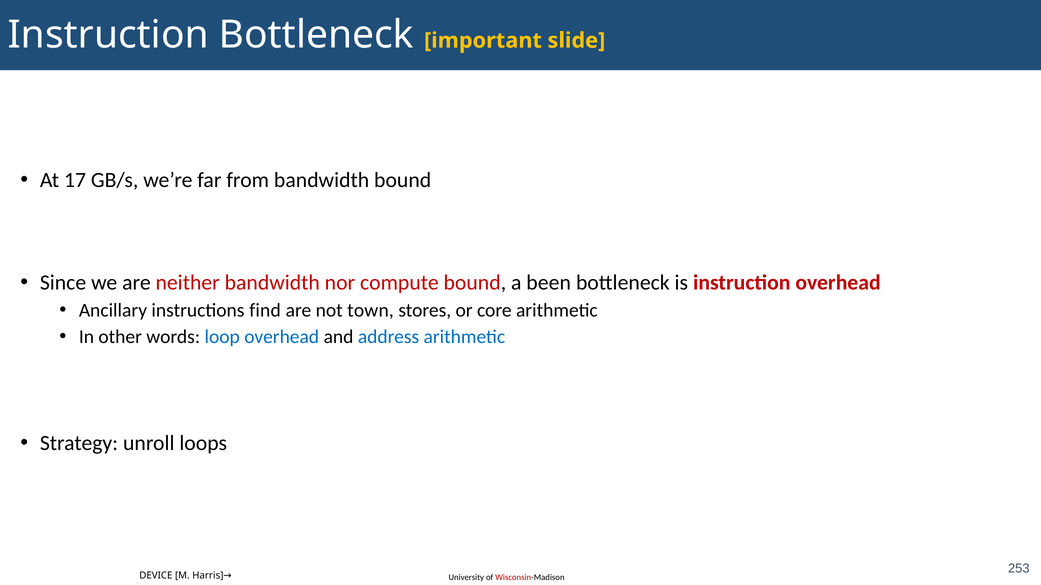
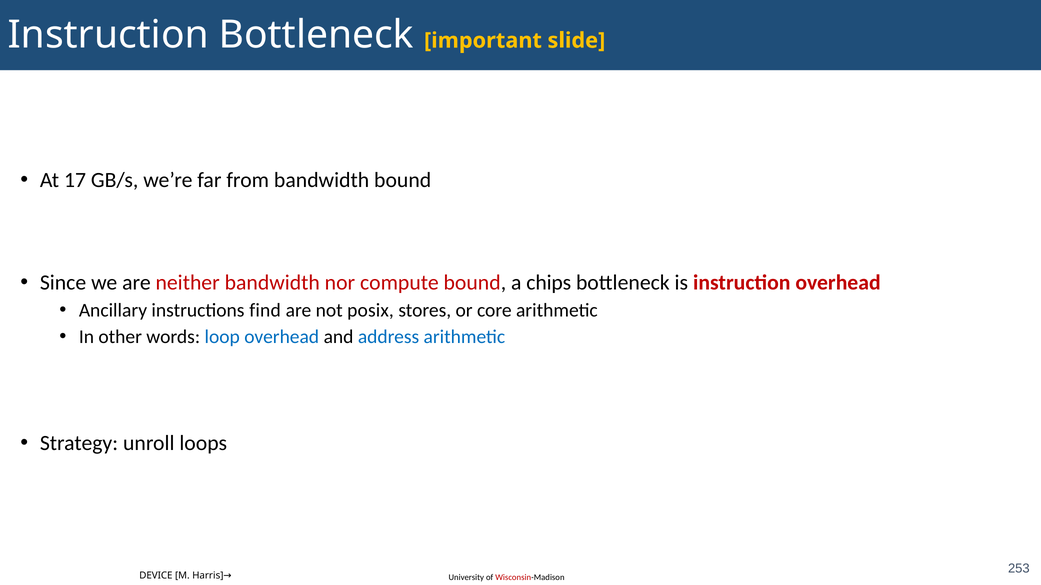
been: been -> chips (549, 283)
town: town -> posix (371, 311)
